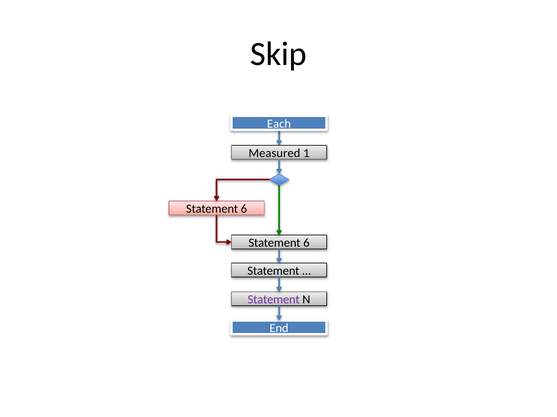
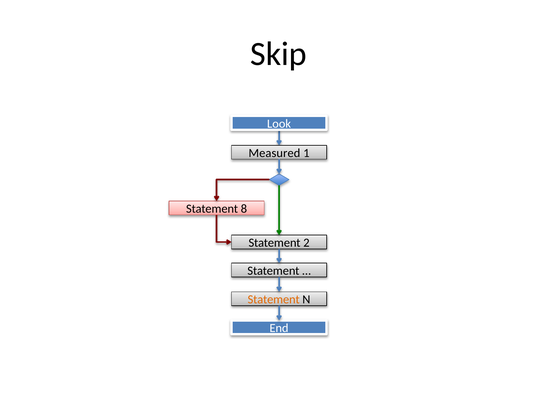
Each: Each -> Look (279, 124)
6: 6 -> 8 (244, 209)
6: 6 -> 2 (306, 243)
Statement colour: purple -> orange (274, 300)
